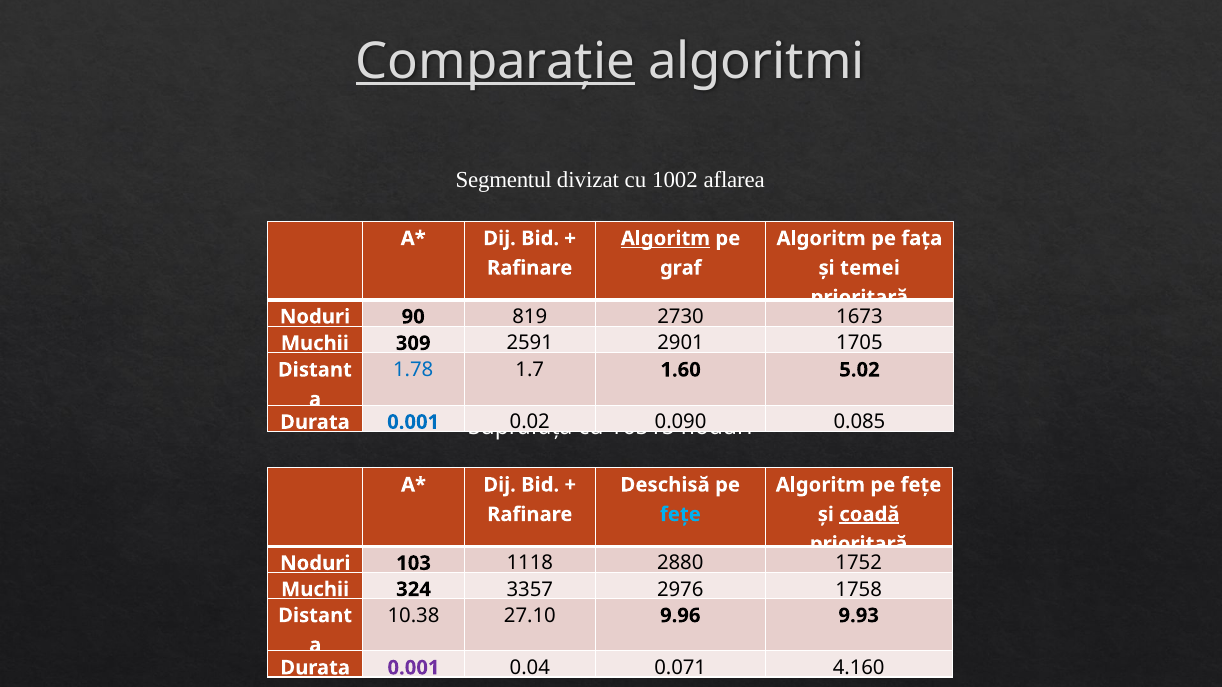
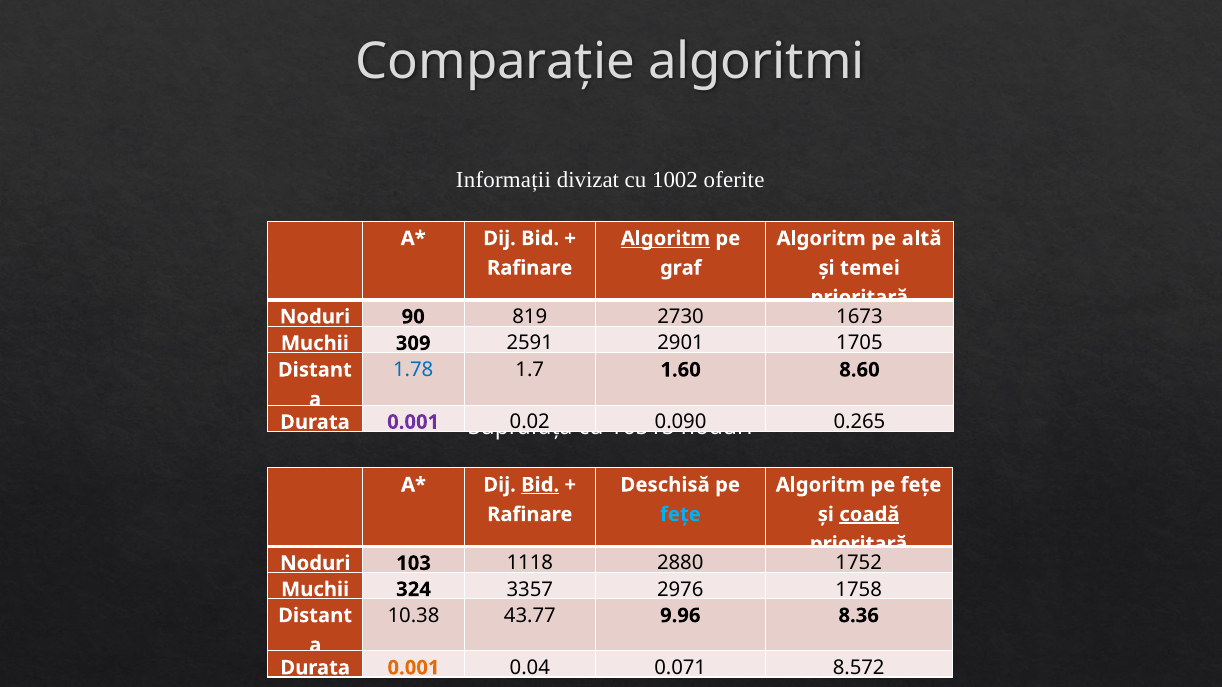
Comparație underline: present -> none (495, 62)
Segmentul: Segmentul -> Informații (503, 180)
aflarea: aflarea -> oferite (734, 180)
fața: fața -> altă (922, 239)
5.02: 5.02 -> 8.60 (859, 370)
0.001 colour: blue -> purple (413, 422)
0.085: 0.085 -> 0.265 (859, 422)
Bid underline: none -> present (540, 485)
27.10: 27.10 -> 43.77 (530, 616)
9.93: 9.93 -> 8.36 (859, 616)
0.001 colour: purple -> orange (414, 668)
4.160: 4.160 -> 8.572 (859, 668)
